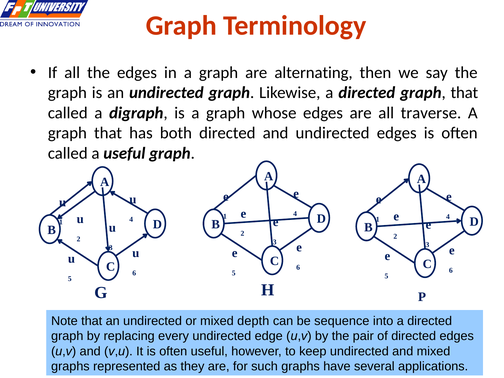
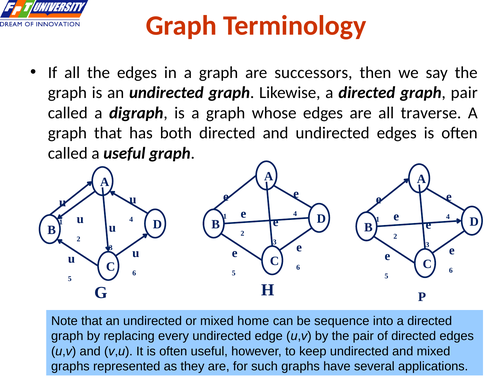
alternating: alternating -> successors (313, 73)
directed graph that: that -> pair (464, 93)
depth: depth -> home (253, 321)
